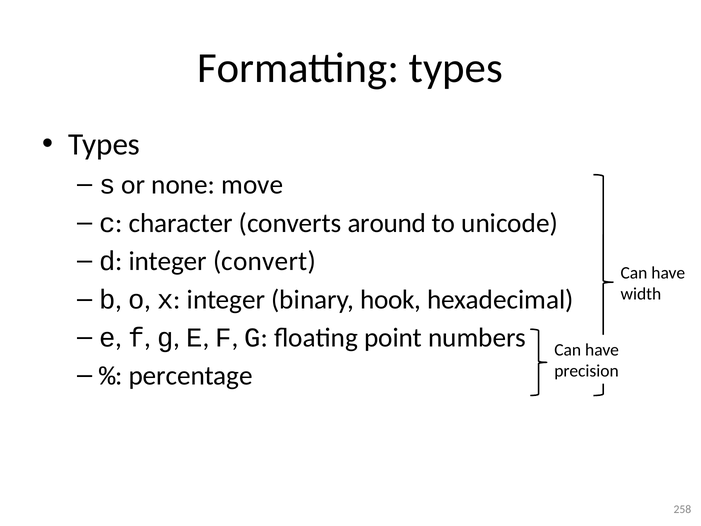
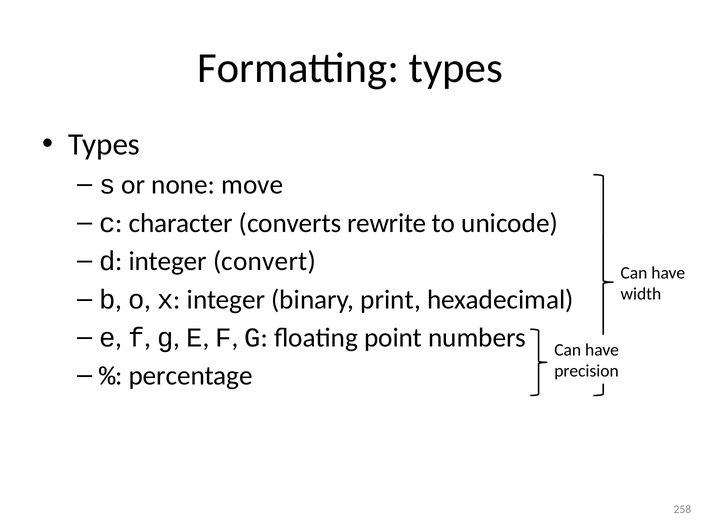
around: around -> rewrite (387, 223)
hook: hook -> print (391, 299)
